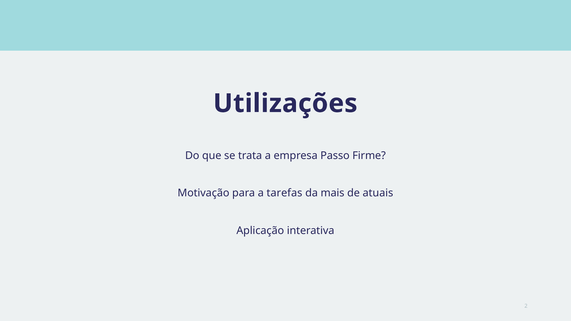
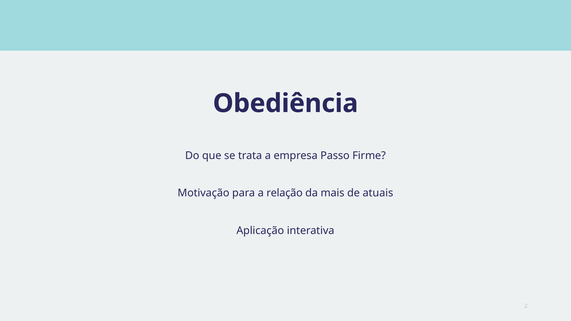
Utilizações: Utilizações -> Obediência (286, 103)
tarefas: tarefas -> relação (285, 193)
